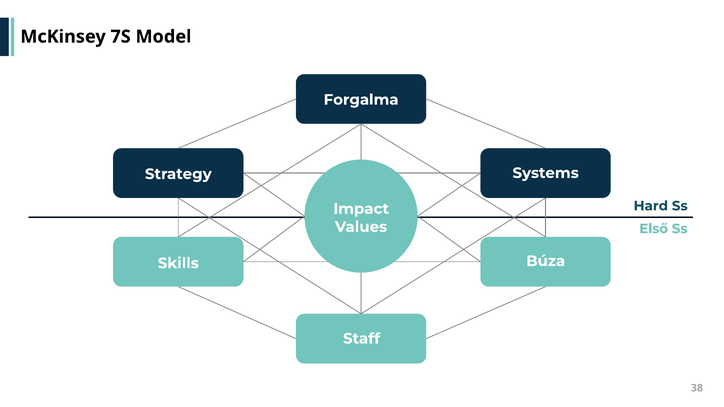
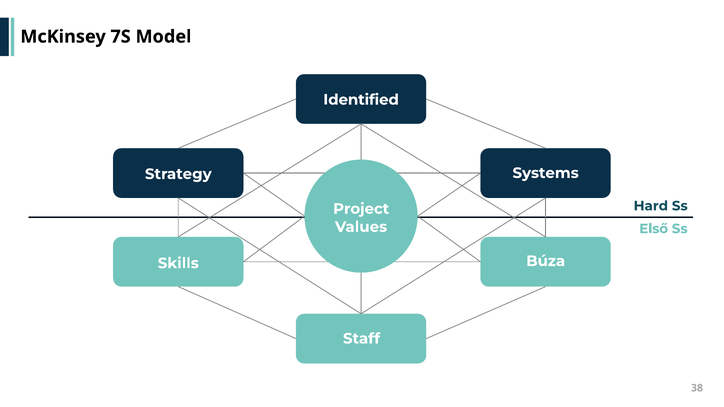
Forgalma: Forgalma -> Identified (361, 100)
Impact: Impact -> Project (361, 209)
